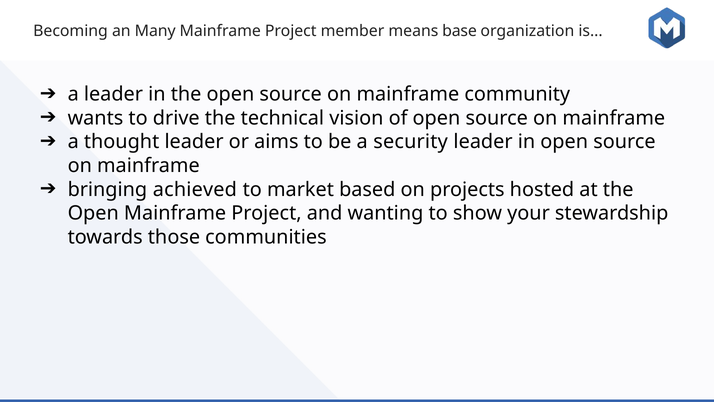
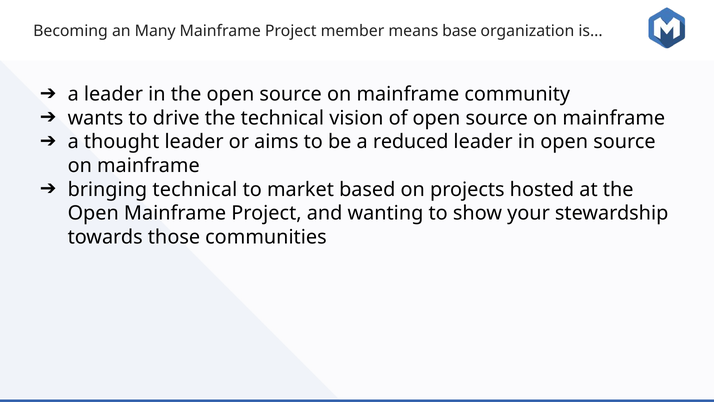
security: security -> reduced (411, 142)
bringing achieved: achieved -> technical (195, 189)
